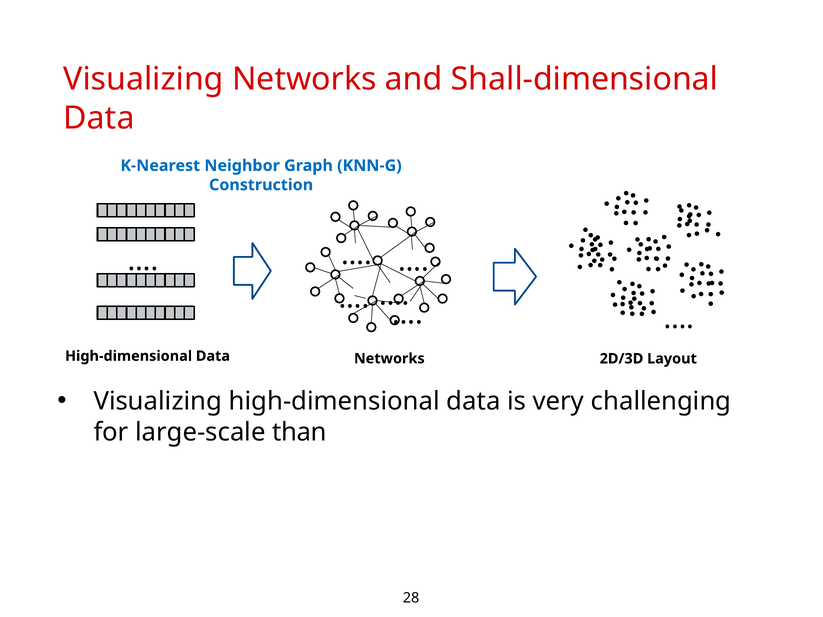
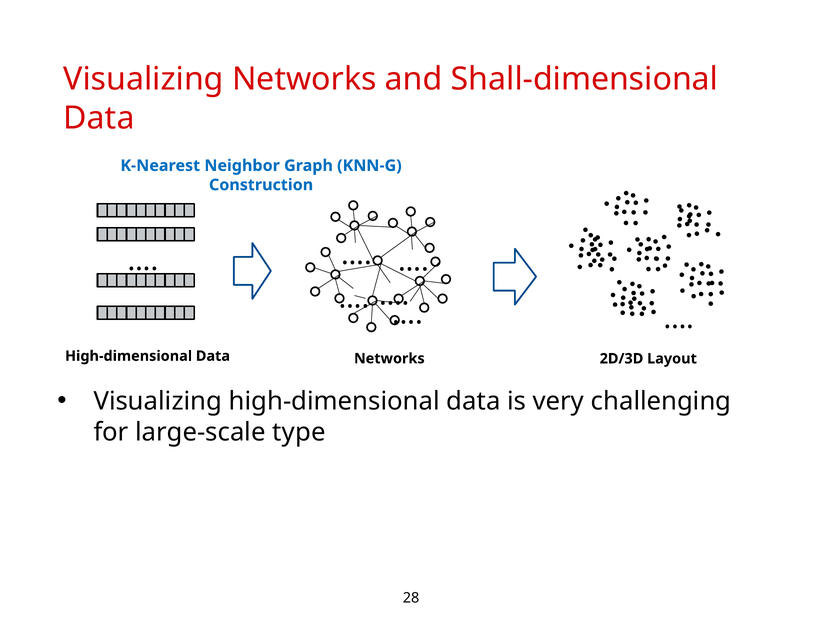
than: than -> type (299, 432)
